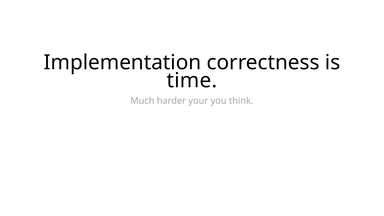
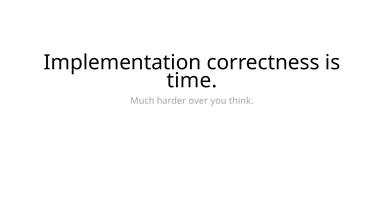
your: your -> over (198, 101)
